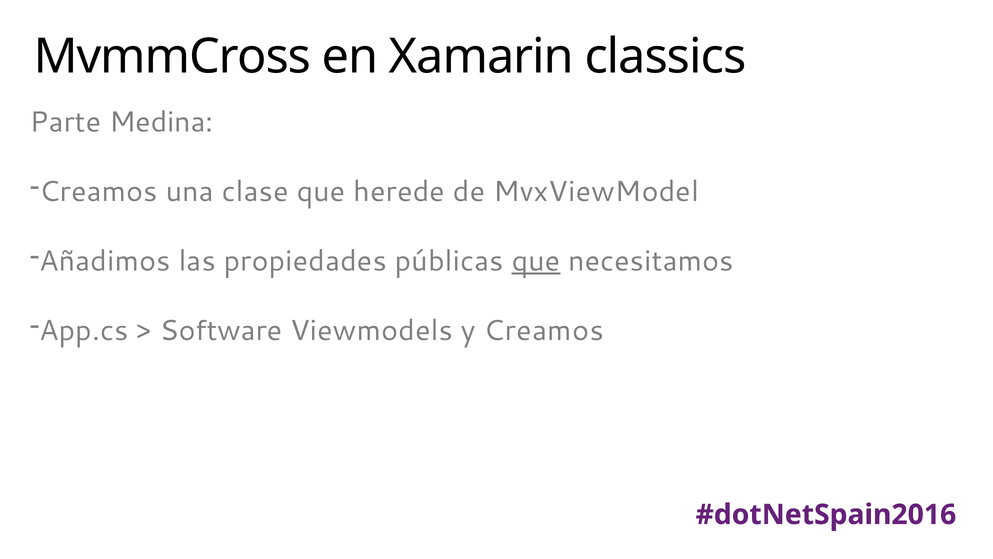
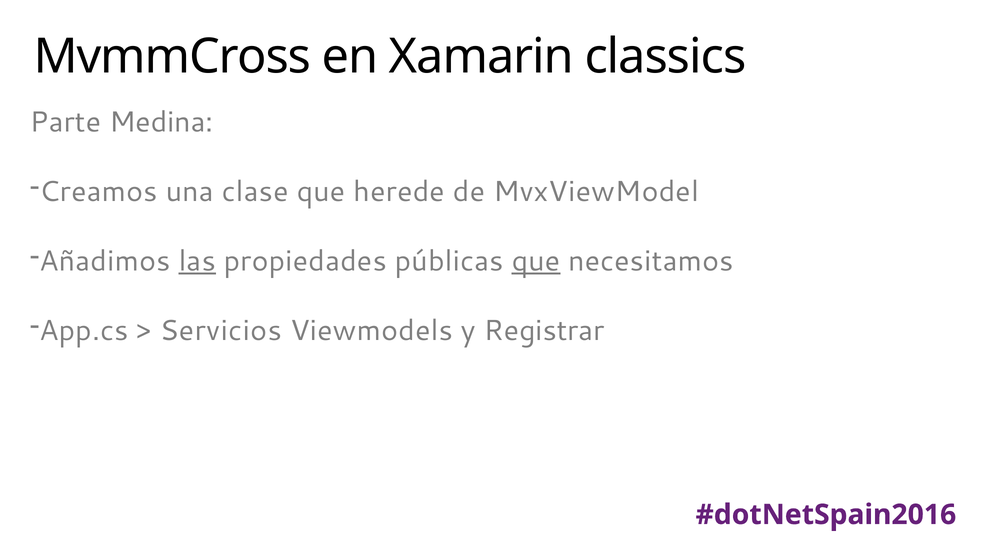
las underline: none -> present (197, 261)
Software: Software -> Servicios (221, 330)
y Creamos: Creamos -> Registrar (544, 330)
